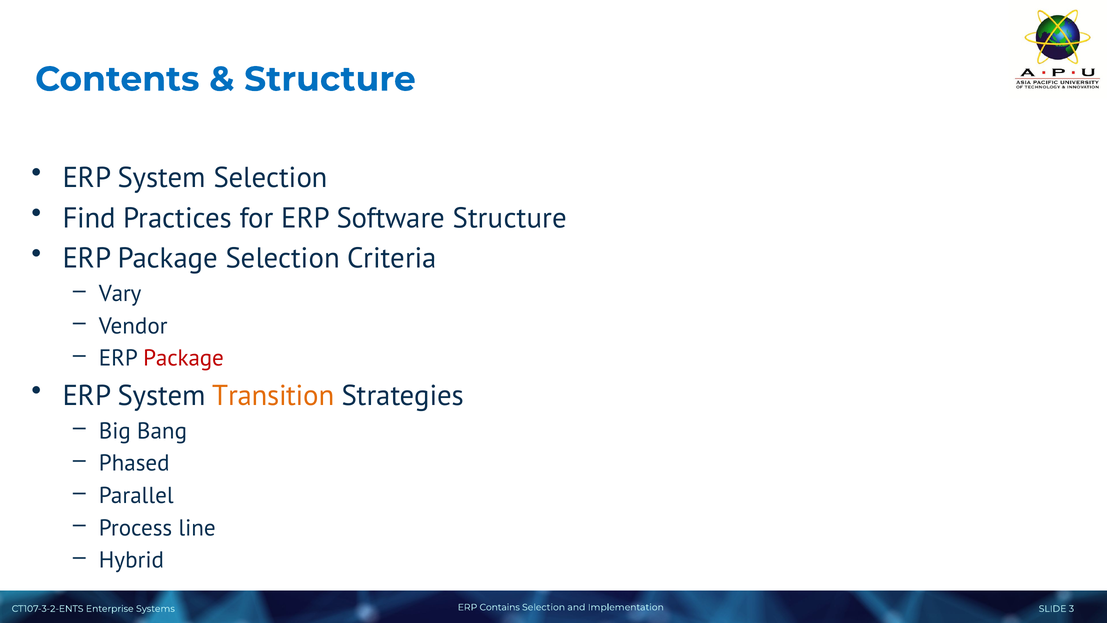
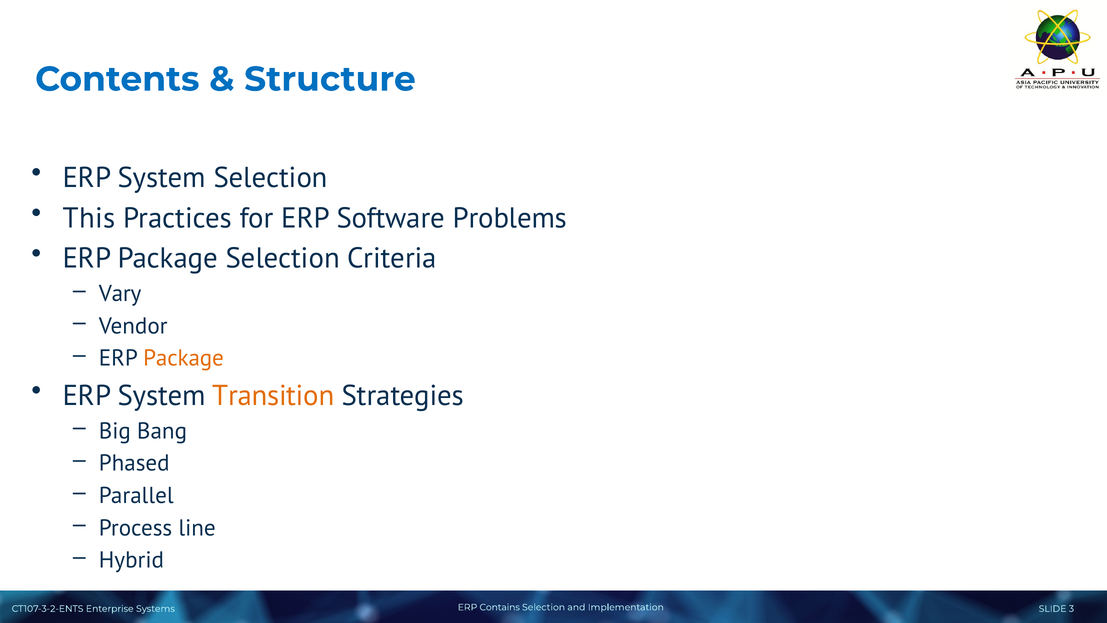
Find: Find -> This (89, 218)
Software Structure: Structure -> Problems (510, 218)
Package colour: red -> orange (183, 358)
